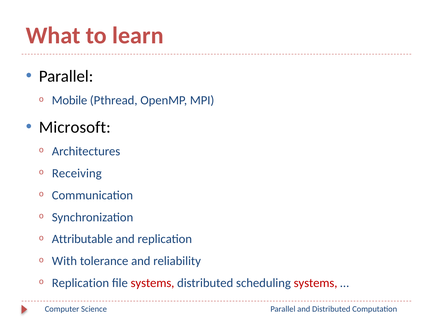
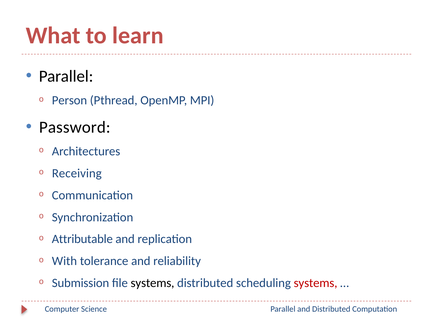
Mobile: Mobile -> Person (69, 100)
Microsoft: Microsoft -> Password (75, 127)
Replication: Replication -> Submission (81, 283)
systems colour: red -> black (153, 283)
